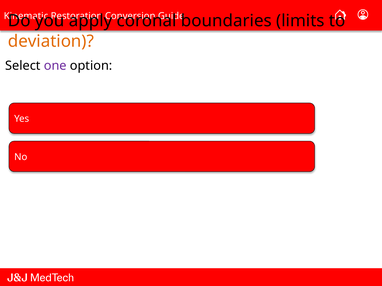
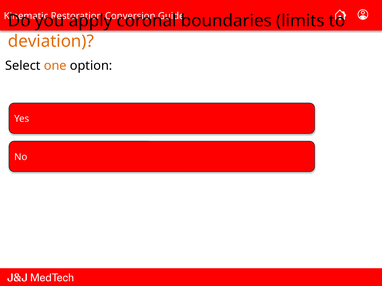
one colour: purple -> orange (55, 66)
